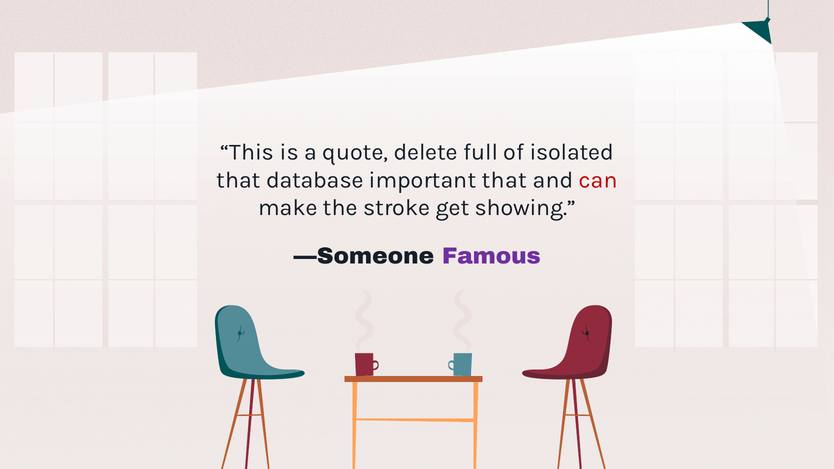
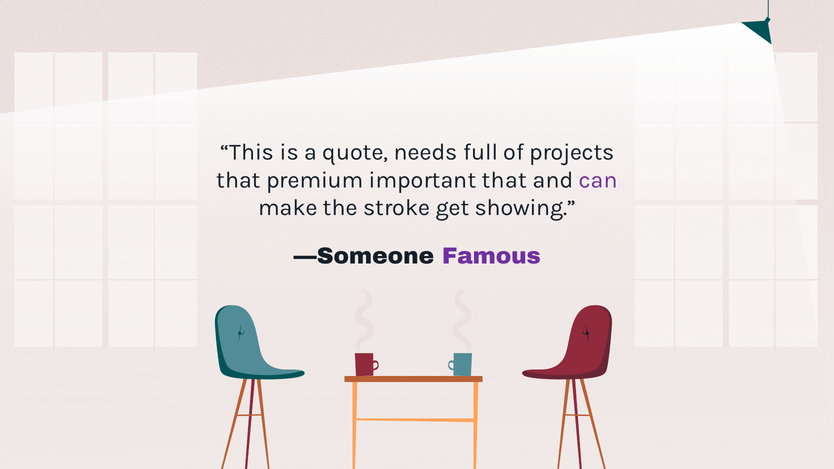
delete: delete -> needs (426, 152)
isolated: isolated -> projects (572, 152)
database: database -> premium (315, 180)
can colour: red -> purple (598, 180)
